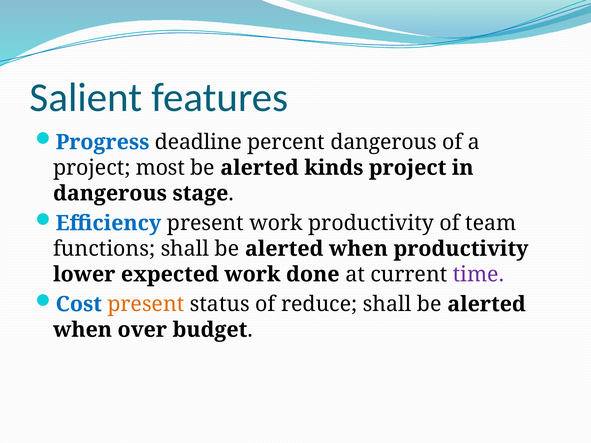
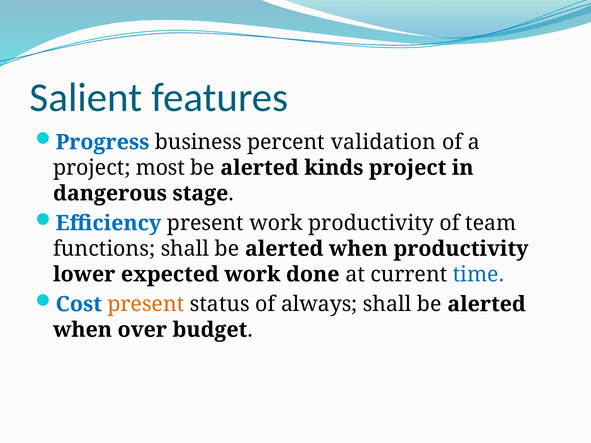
deadline: deadline -> business (198, 142)
percent dangerous: dangerous -> validation (383, 142)
time colour: purple -> blue (478, 275)
reduce: reduce -> always (319, 304)
